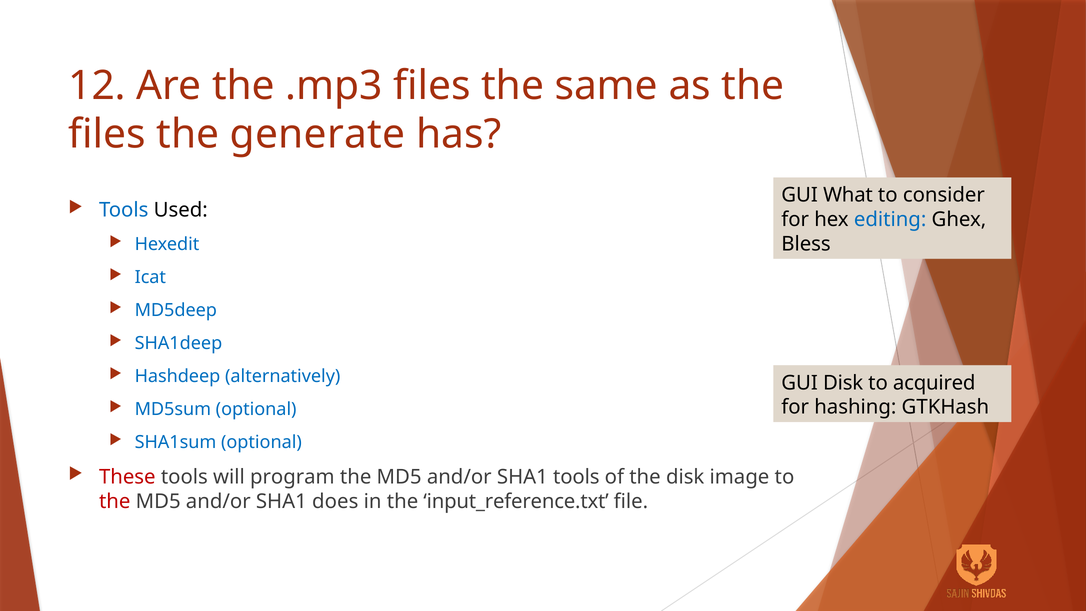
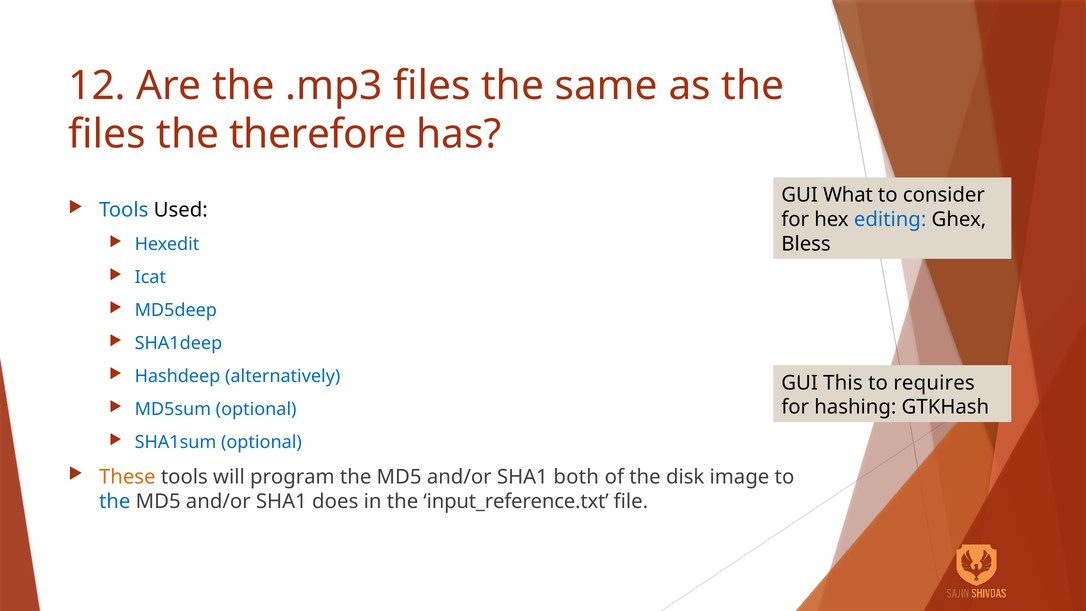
generate: generate -> therefore (318, 135)
GUI Disk: Disk -> This (843, 383)
acquired: acquired -> requires (934, 383)
These colour: red -> orange (127, 477)
SHA1 tools: tools -> both (576, 477)
the colour: red -> blue (115, 501)
